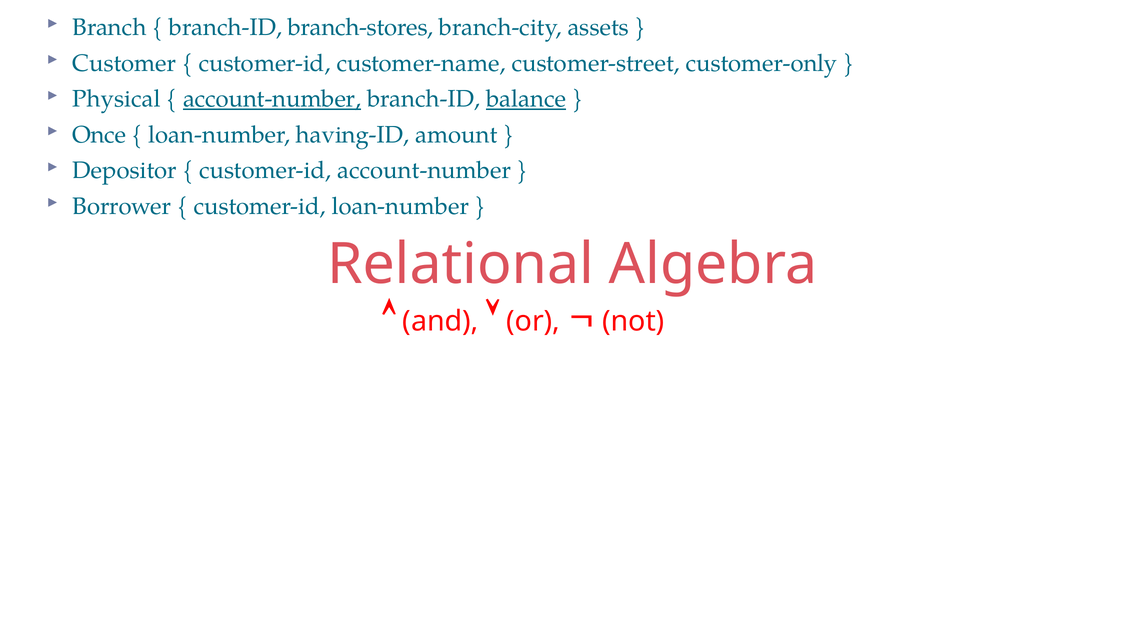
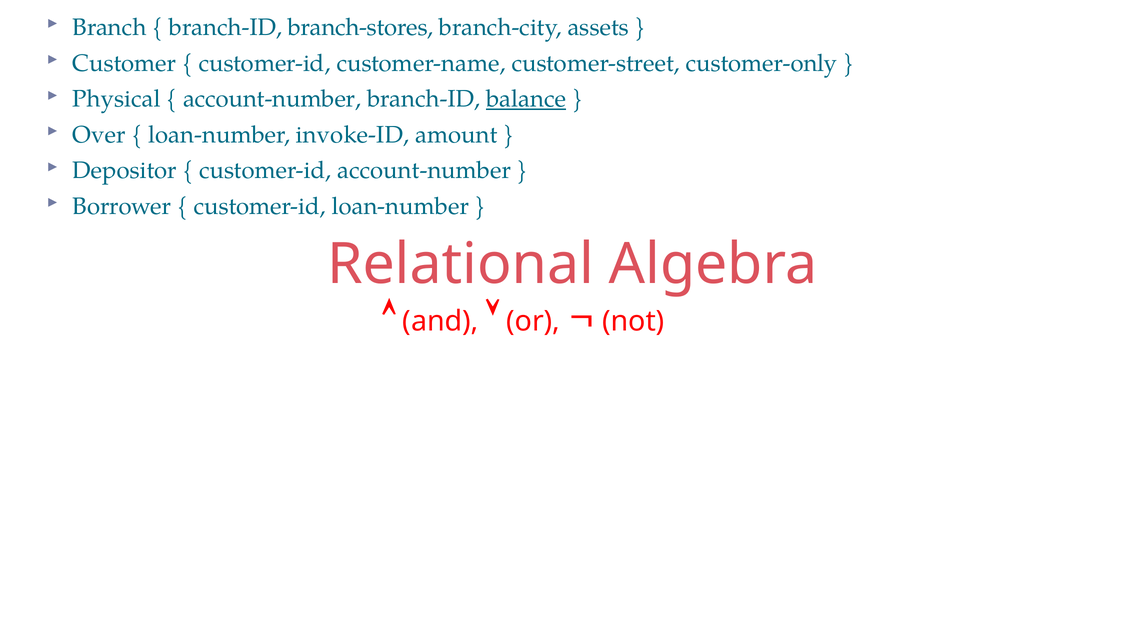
account-number underline: present -> none (272, 99)
Once: Once -> Over (99, 135)
having-ID: having-ID -> invoke-ID (353, 135)
